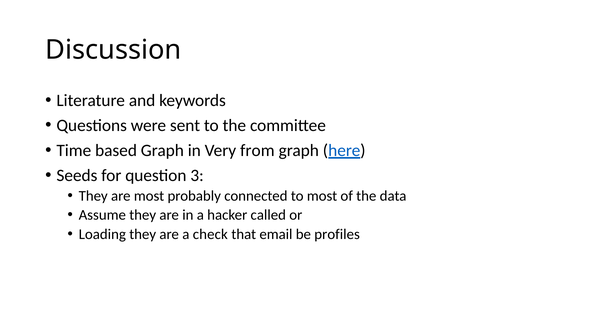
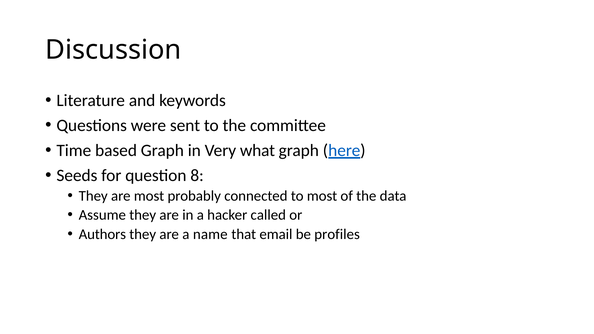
from: from -> what (257, 151)
3: 3 -> 8 (197, 175)
Loading: Loading -> Authors (102, 234)
check: check -> name (210, 234)
